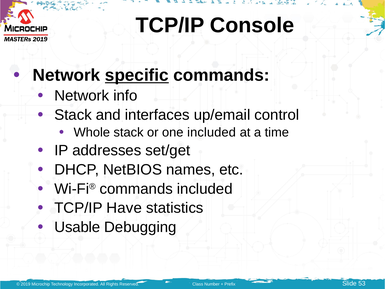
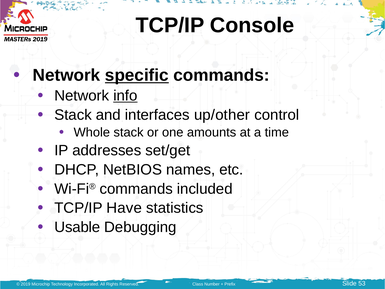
info underline: none -> present (125, 96)
up/email: up/email -> up/other (222, 115)
one included: included -> amounts (212, 132)
